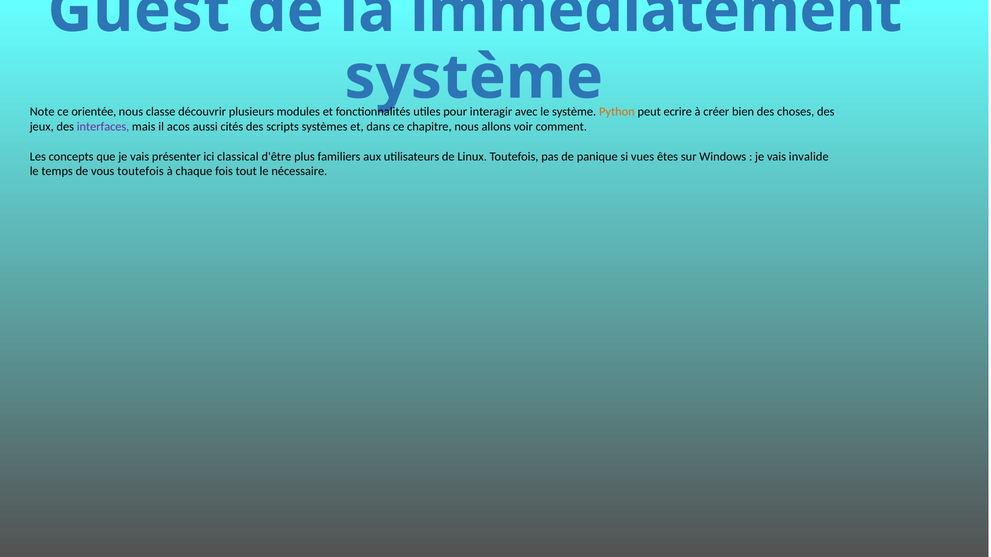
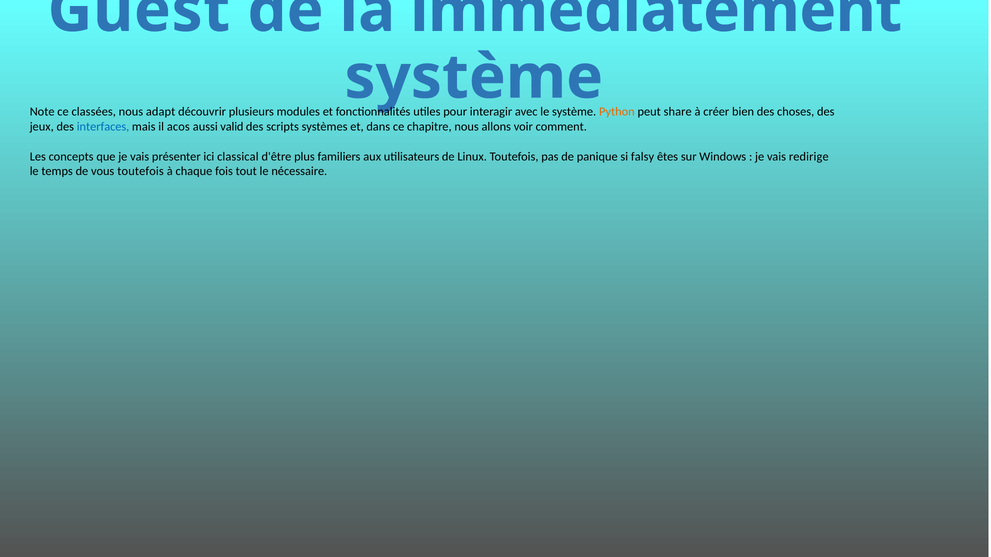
orientée: orientée -> classées (94, 112)
classe: classe -> adapt (161, 112)
ecrire: ecrire -> share (678, 112)
interfaces colour: purple -> blue (103, 127)
cités: cités -> valid (232, 127)
vues: vues -> falsy (643, 157)
invalide: invalide -> redirige (809, 157)
